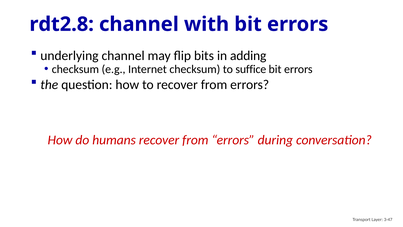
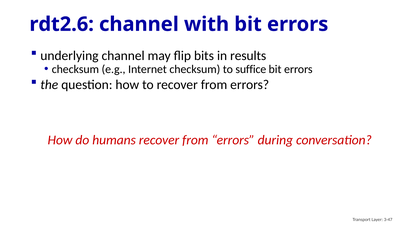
rdt2.8: rdt2.8 -> rdt2.6 (62, 24)
adding: adding -> results (248, 56)
